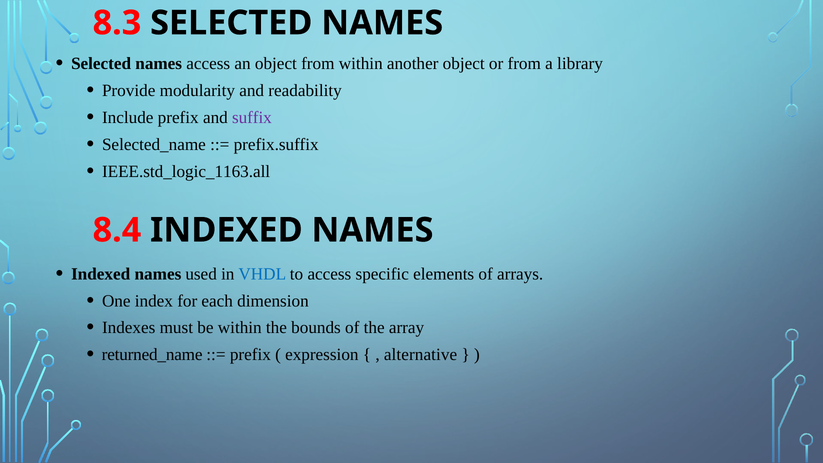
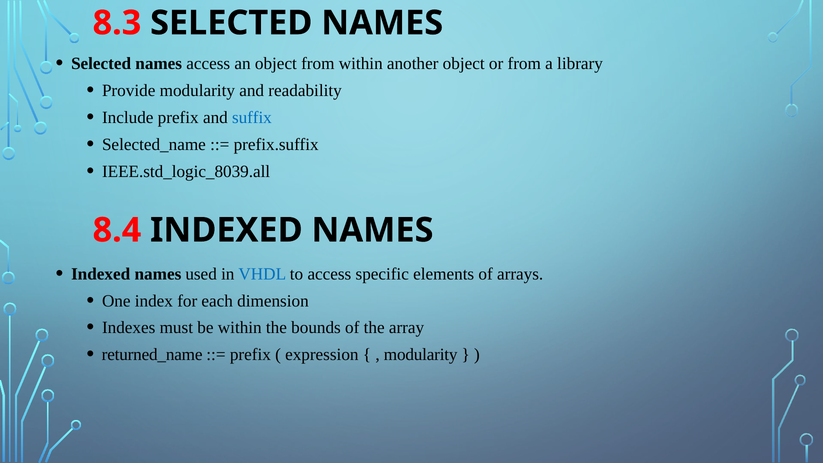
suffix colour: purple -> blue (252, 118)
IEEE.std_logic_1163.all: IEEE.std_logic_1163.all -> IEEE.std_logic_8039.all (186, 171)
alternative: alternative -> modularity (421, 355)
